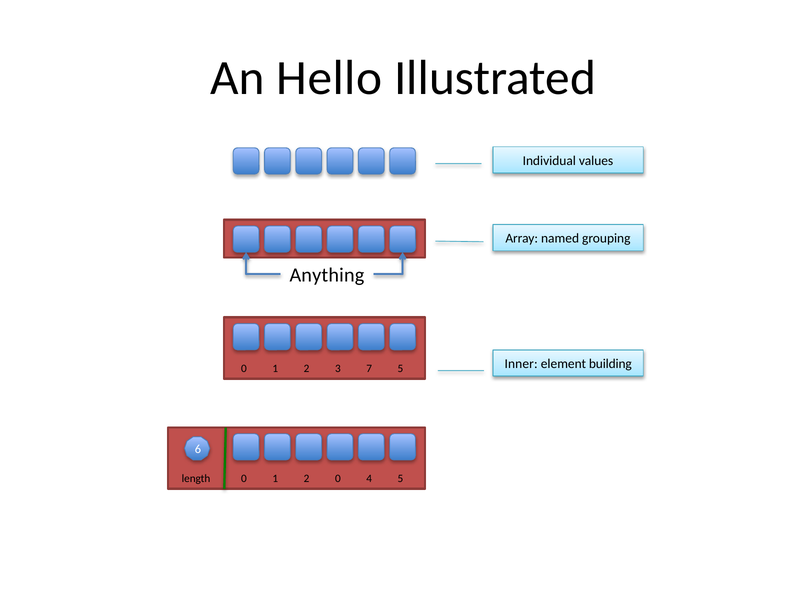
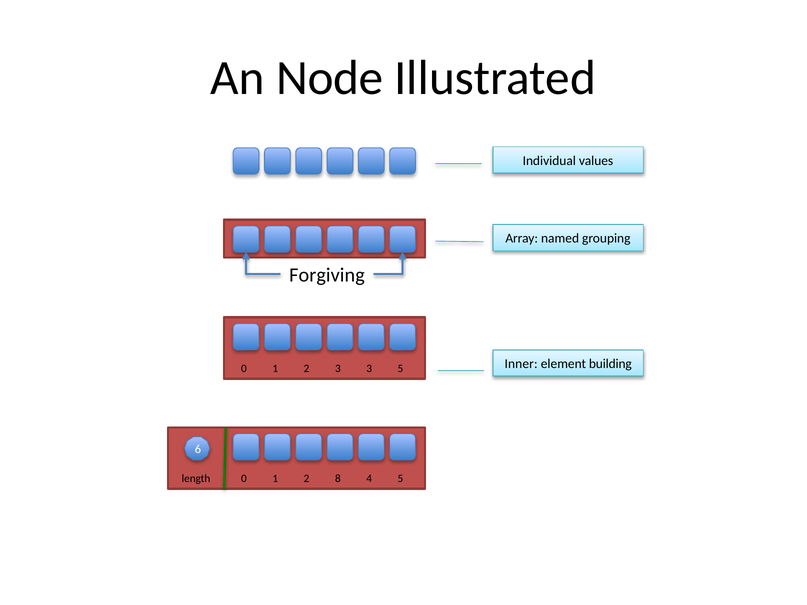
Hello: Hello -> Node (330, 78)
Anything: Anything -> Forgiving (327, 275)
3 7: 7 -> 3 (369, 369)
2 0: 0 -> 8 (338, 479)
